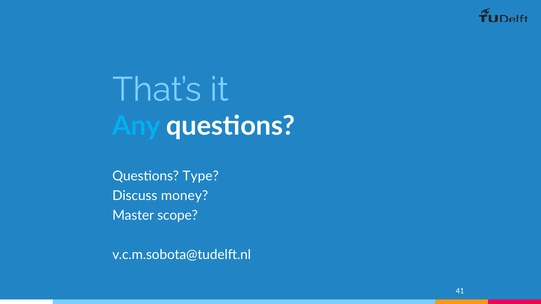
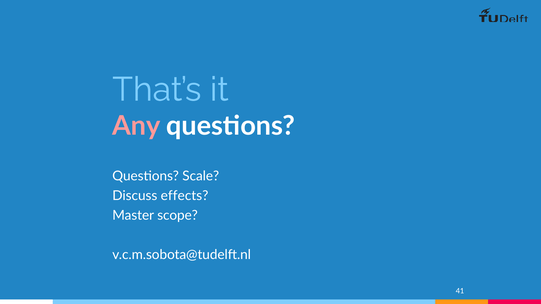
Any colour: light blue -> pink (136, 126)
Type: Type -> Scale (201, 176)
money: money -> effects (185, 196)
